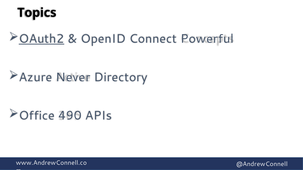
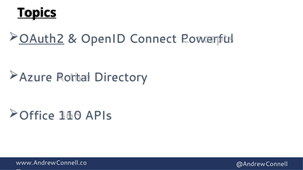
Topics underline: none -> present (37, 13)
Never: Never -> Portal (73, 77)
490: 490 -> 110 (70, 116)
